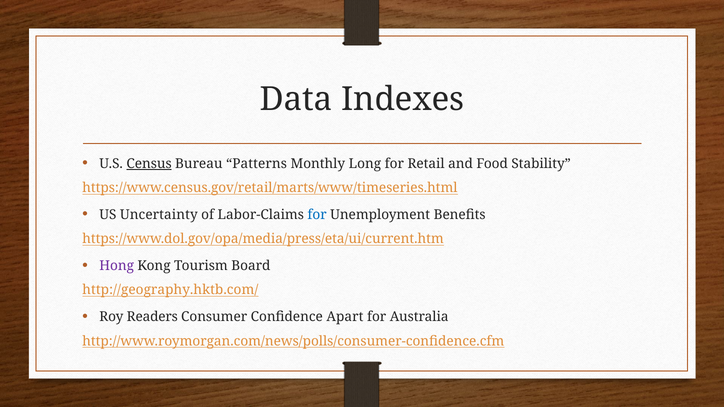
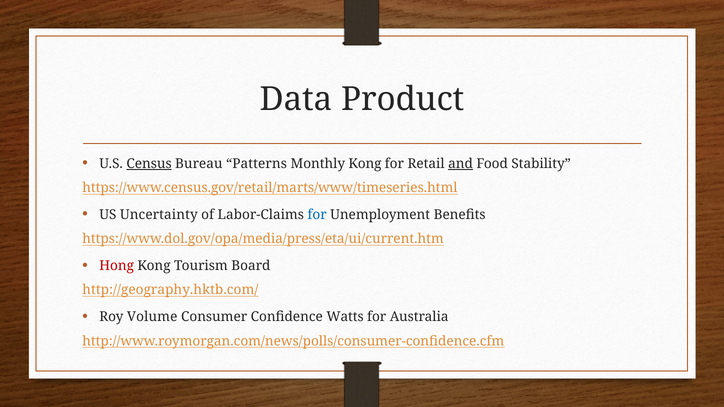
Indexes: Indexes -> Product (403, 99)
Monthly Long: Long -> Kong (365, 164)
and underline: none -> present (460, 164)
Hong colour: purple -> red (117, 266)
Readers: Readers -> Volume (152, 317)
Apart: Apart -> Watts (345, 317)
